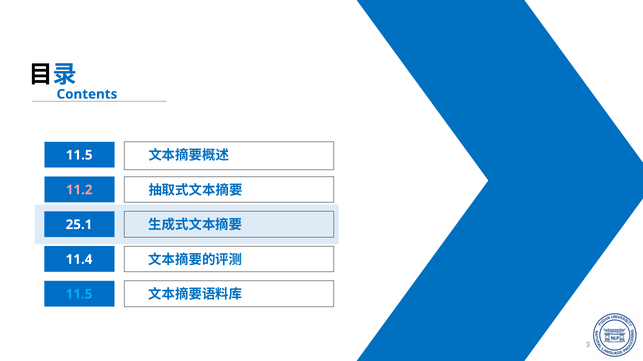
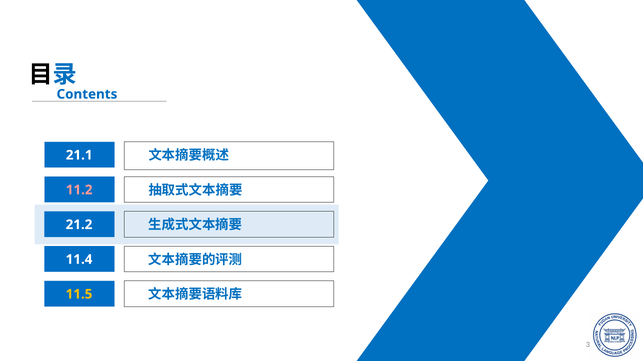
11.5: 11.5 -> 21.1 (79, 155)
25.1: 25.1 -> 21.2 (79, 225)
11.5 colour: light blue -> yellow (79, 295)
